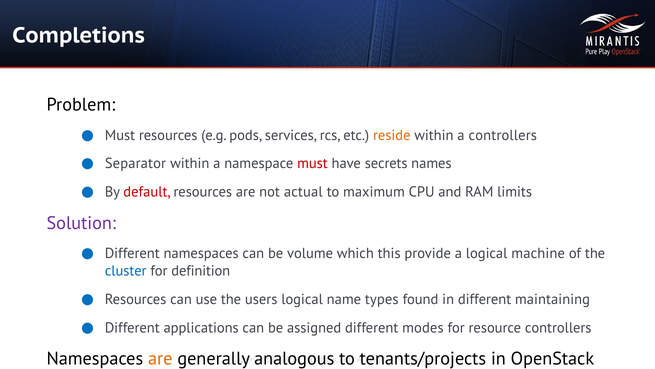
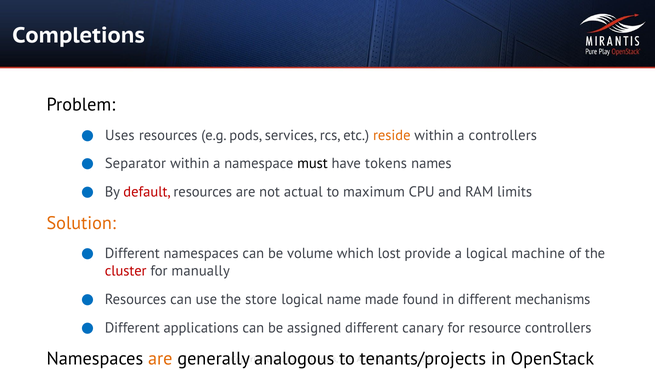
Must: Must -> Uses (120, 135)
must colour: red -> black (312, 163)
secrets: secrets -> tokens (386, 163)
Solution colour: purple -> orange (81, 223)
this: this -> lost (389, 253)
cluster colour: blue -> red (126, 270)
definition: definition -> manually (201, 270)
users: users -> store (261, 299)
types: types -> made (382, 299)
maintaining: maintaining -> mechanisms (553, 299)
modes: modes -> canary (423, 327)
